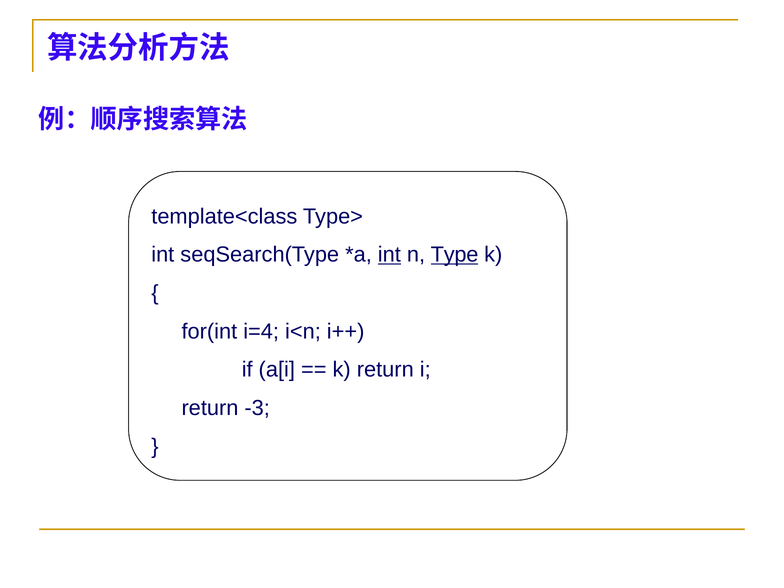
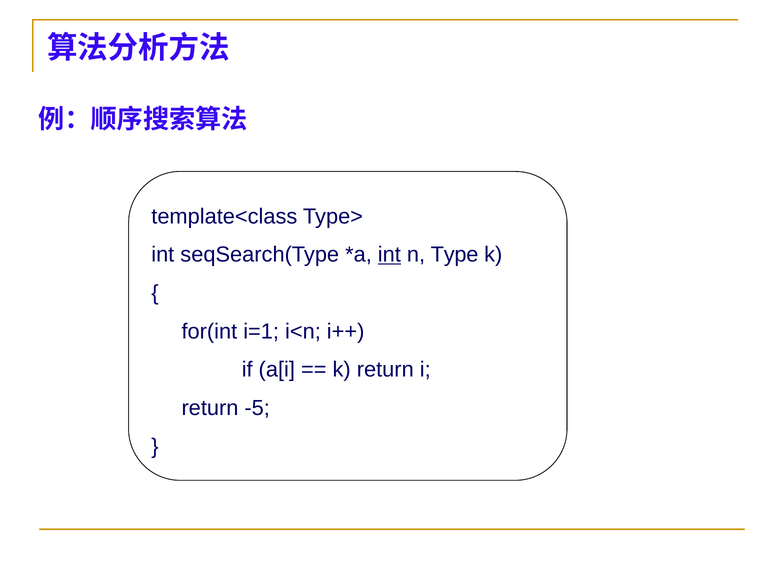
Type underline: present -> none (455, 255)
i=4: i=4 -> i=1 (261, 331)
-3: -3 -> -5 (257, 408)
